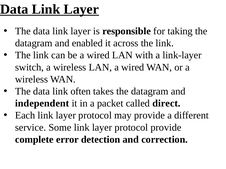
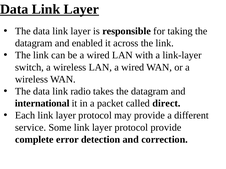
often: often -> radio (81, 92)
independent: independent -> international (42, 104)
